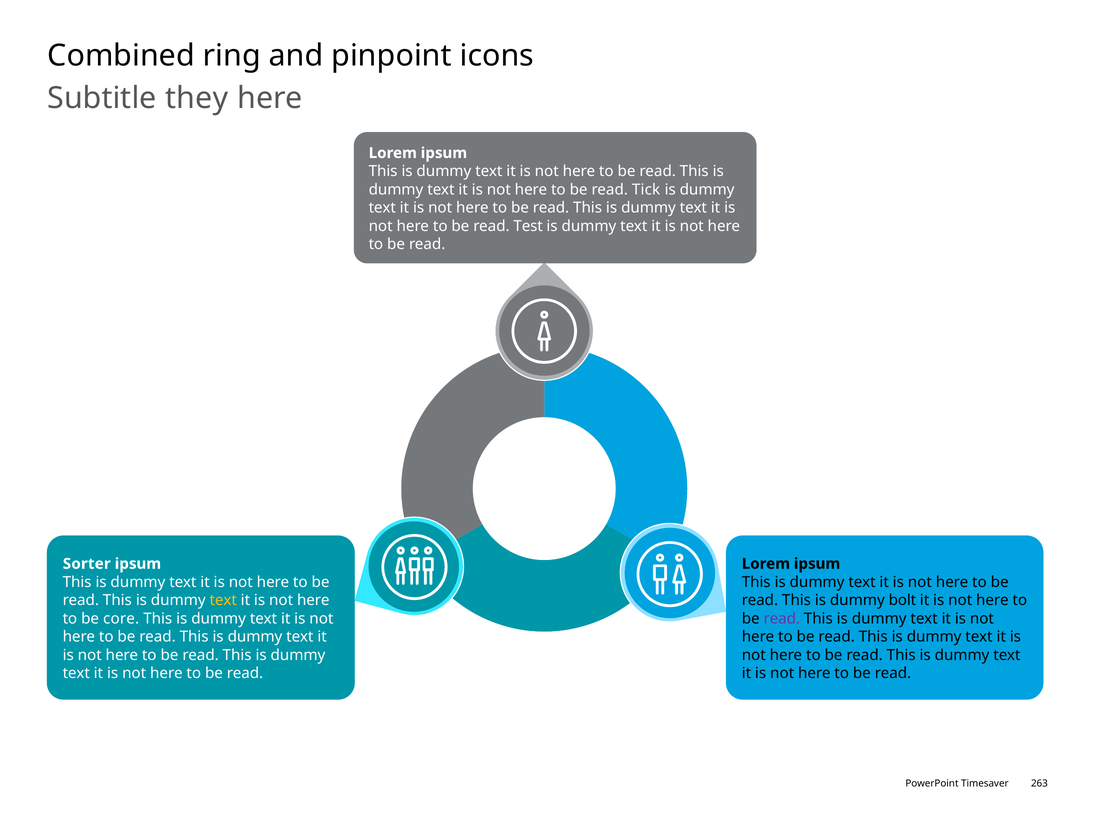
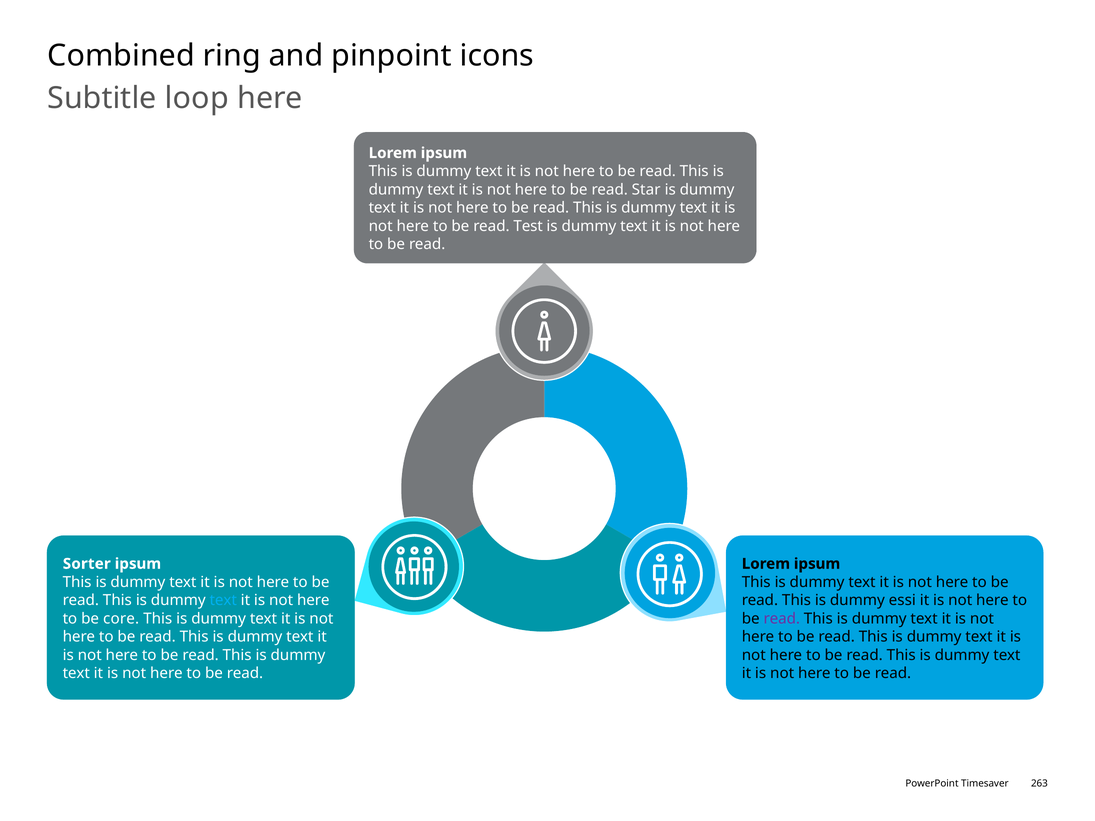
they: they -> loop (197, 98)
Tick: Tick -> Star (646, 190)
text colour: yellow -> light blue (223, 601)
bolt: bolt -> essi (902, 601)
